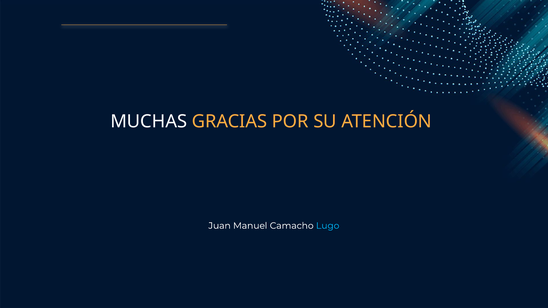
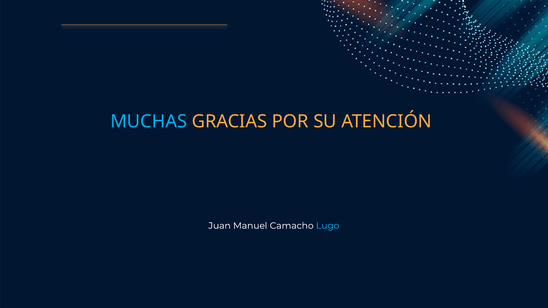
MUCHAS colour: white -> light blue (149, 121)
